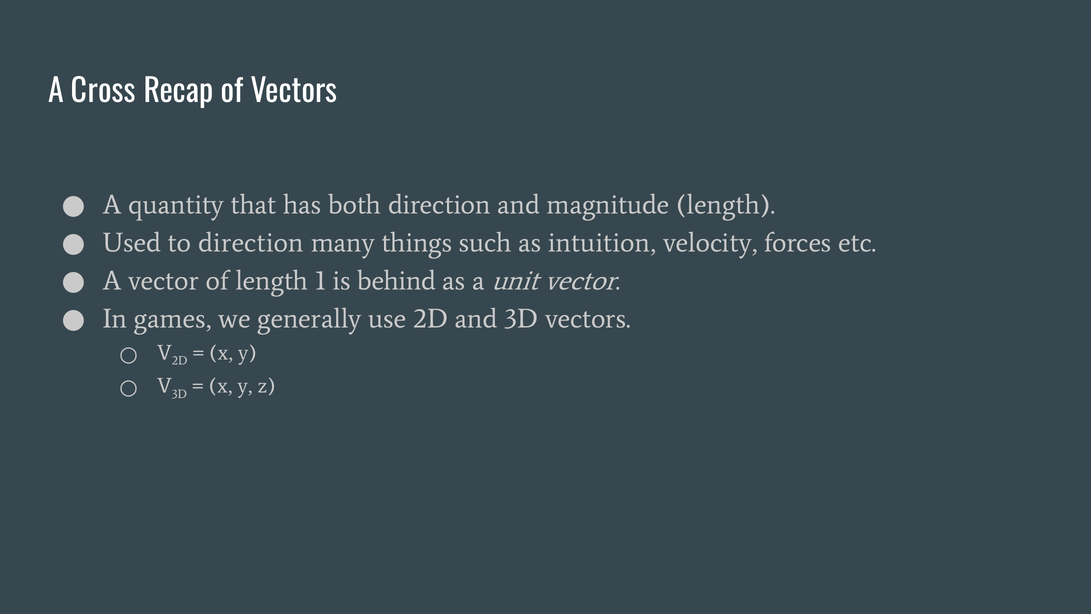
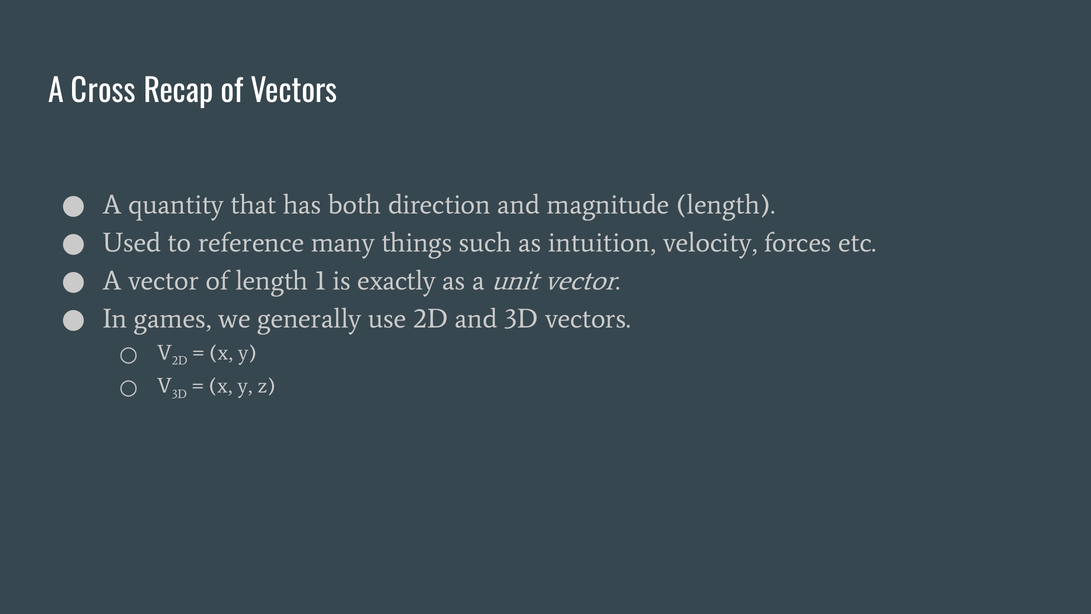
to direction: direction -> reference (251, 243)
behind: behind -> exactly (397, 281)
